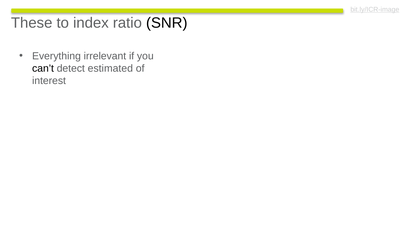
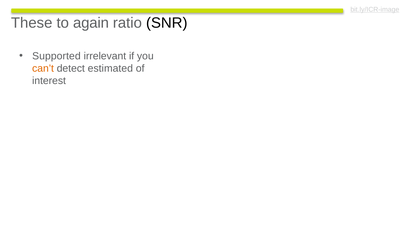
index: index -> again (91, 23)
Everything: Everything -> Supported (56, 56)
can’t colour: black -> orange (43, 69)
